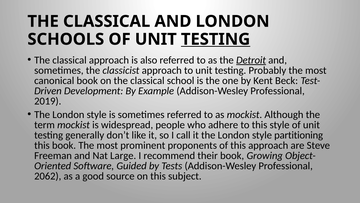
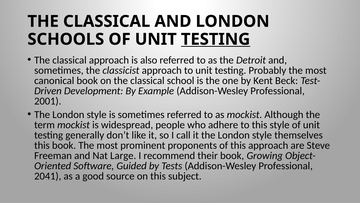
Detroit underline: present -> none (251, 60)
2019: 2019 -> 2001 (48, 101)
partitioning: partitioning -> themselves (299, 135)
2062: 2062 -> 2041 (48, 176)
